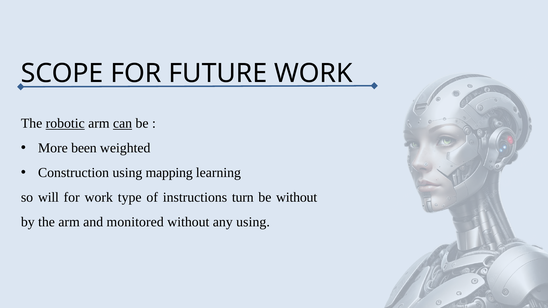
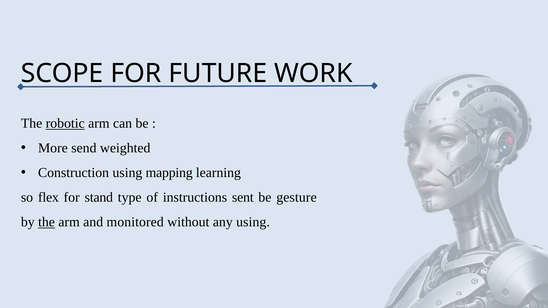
can underline: present -> none (123, 124)
been: been -> send (84, 148)
will: will -> flex (48, 198)
for work: work -> stand (99, 198)
turn: turn -> sent (243, 198)
be without: without -> gesture (297, 198)
the underline: none -> present (47, 222)
